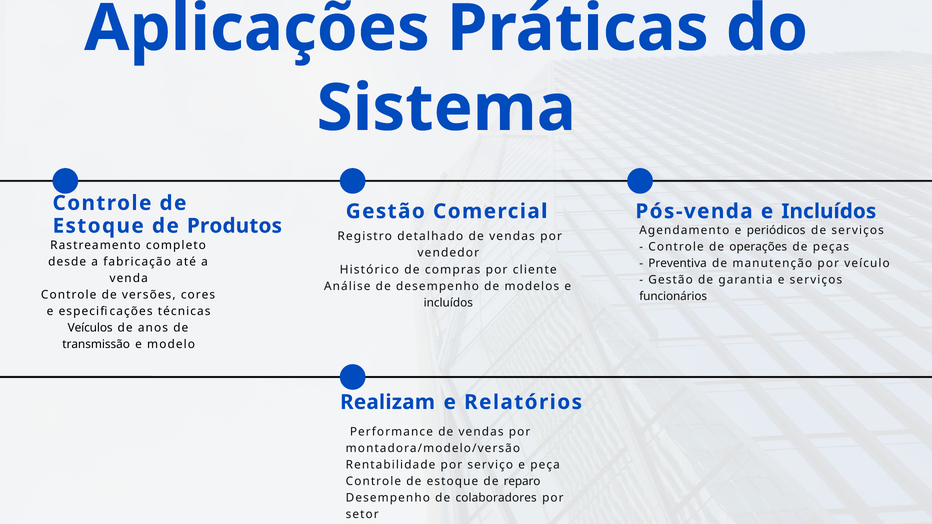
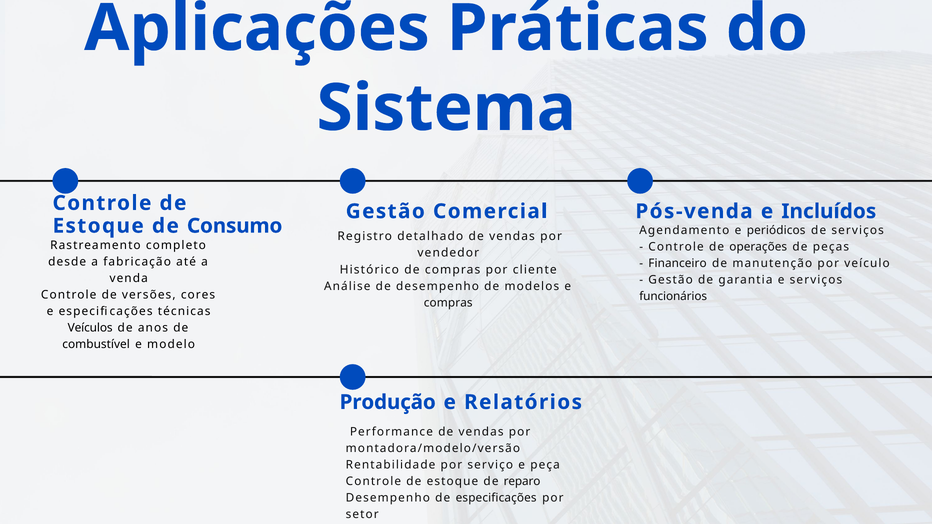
Produtos: Produtos -> Consumo (235, 226)
Preventiva: Preventiva -> Financeiro (678, 263)
incluídos: incluídos -> compras (448, 303)
transmissão: transmissão -> combustível (96, 345)
Realizam: Realizam -> Produção (388, 402)
de colaboradores: colaboradores -> especificações (496, 498)
